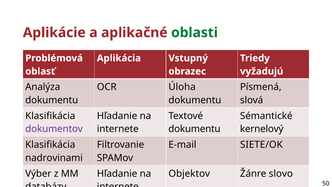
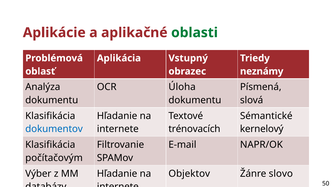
vyžadujú: vyžadujú -> neznámy (262, 71)
dokumentov colour: purple -> blue (54, 129)
dokumentu: dokumentu -> trénovacích (194, 129)
SIETE/OK: SIETE/OK -> NAPR/OK (261, 145)
nadrovinami: nadrovinami -> počítačovým (54, 158)
